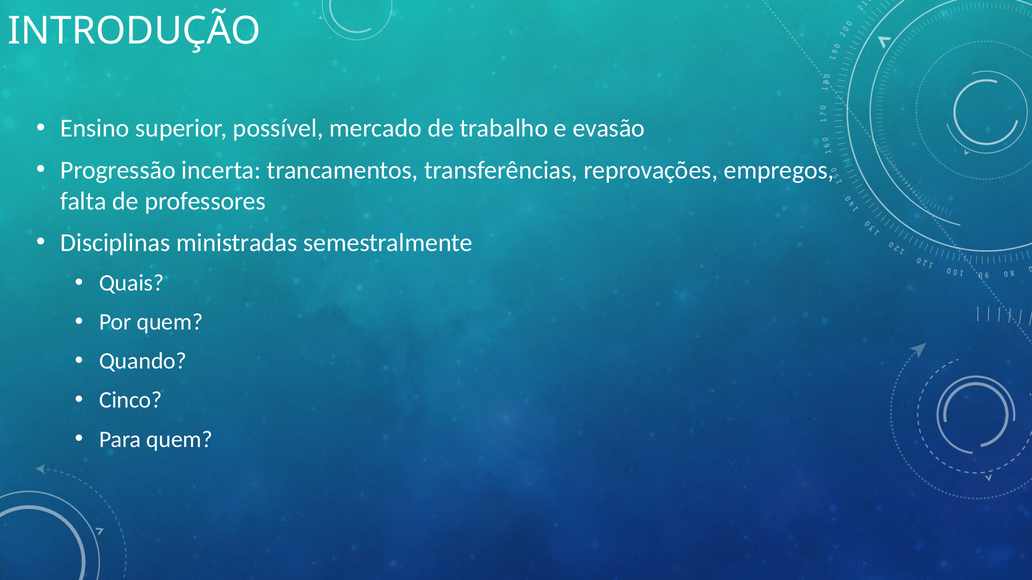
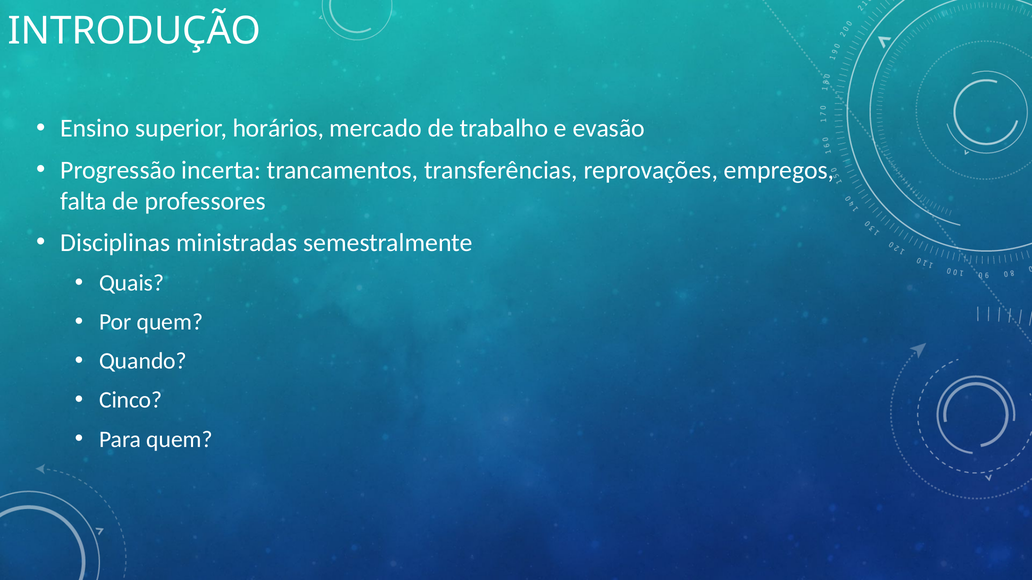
possível: possível -> horários (278, 129)
